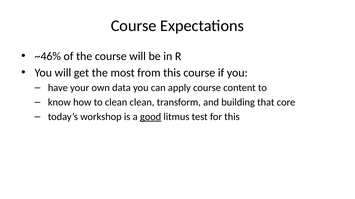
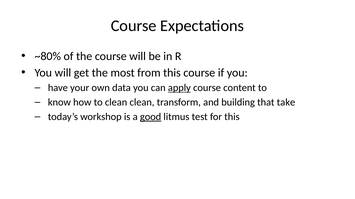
~46%: ~46% -> ~80% (48, 56)
apply underline: none -> present (179, 88)
core: core -> take (286, 103)
